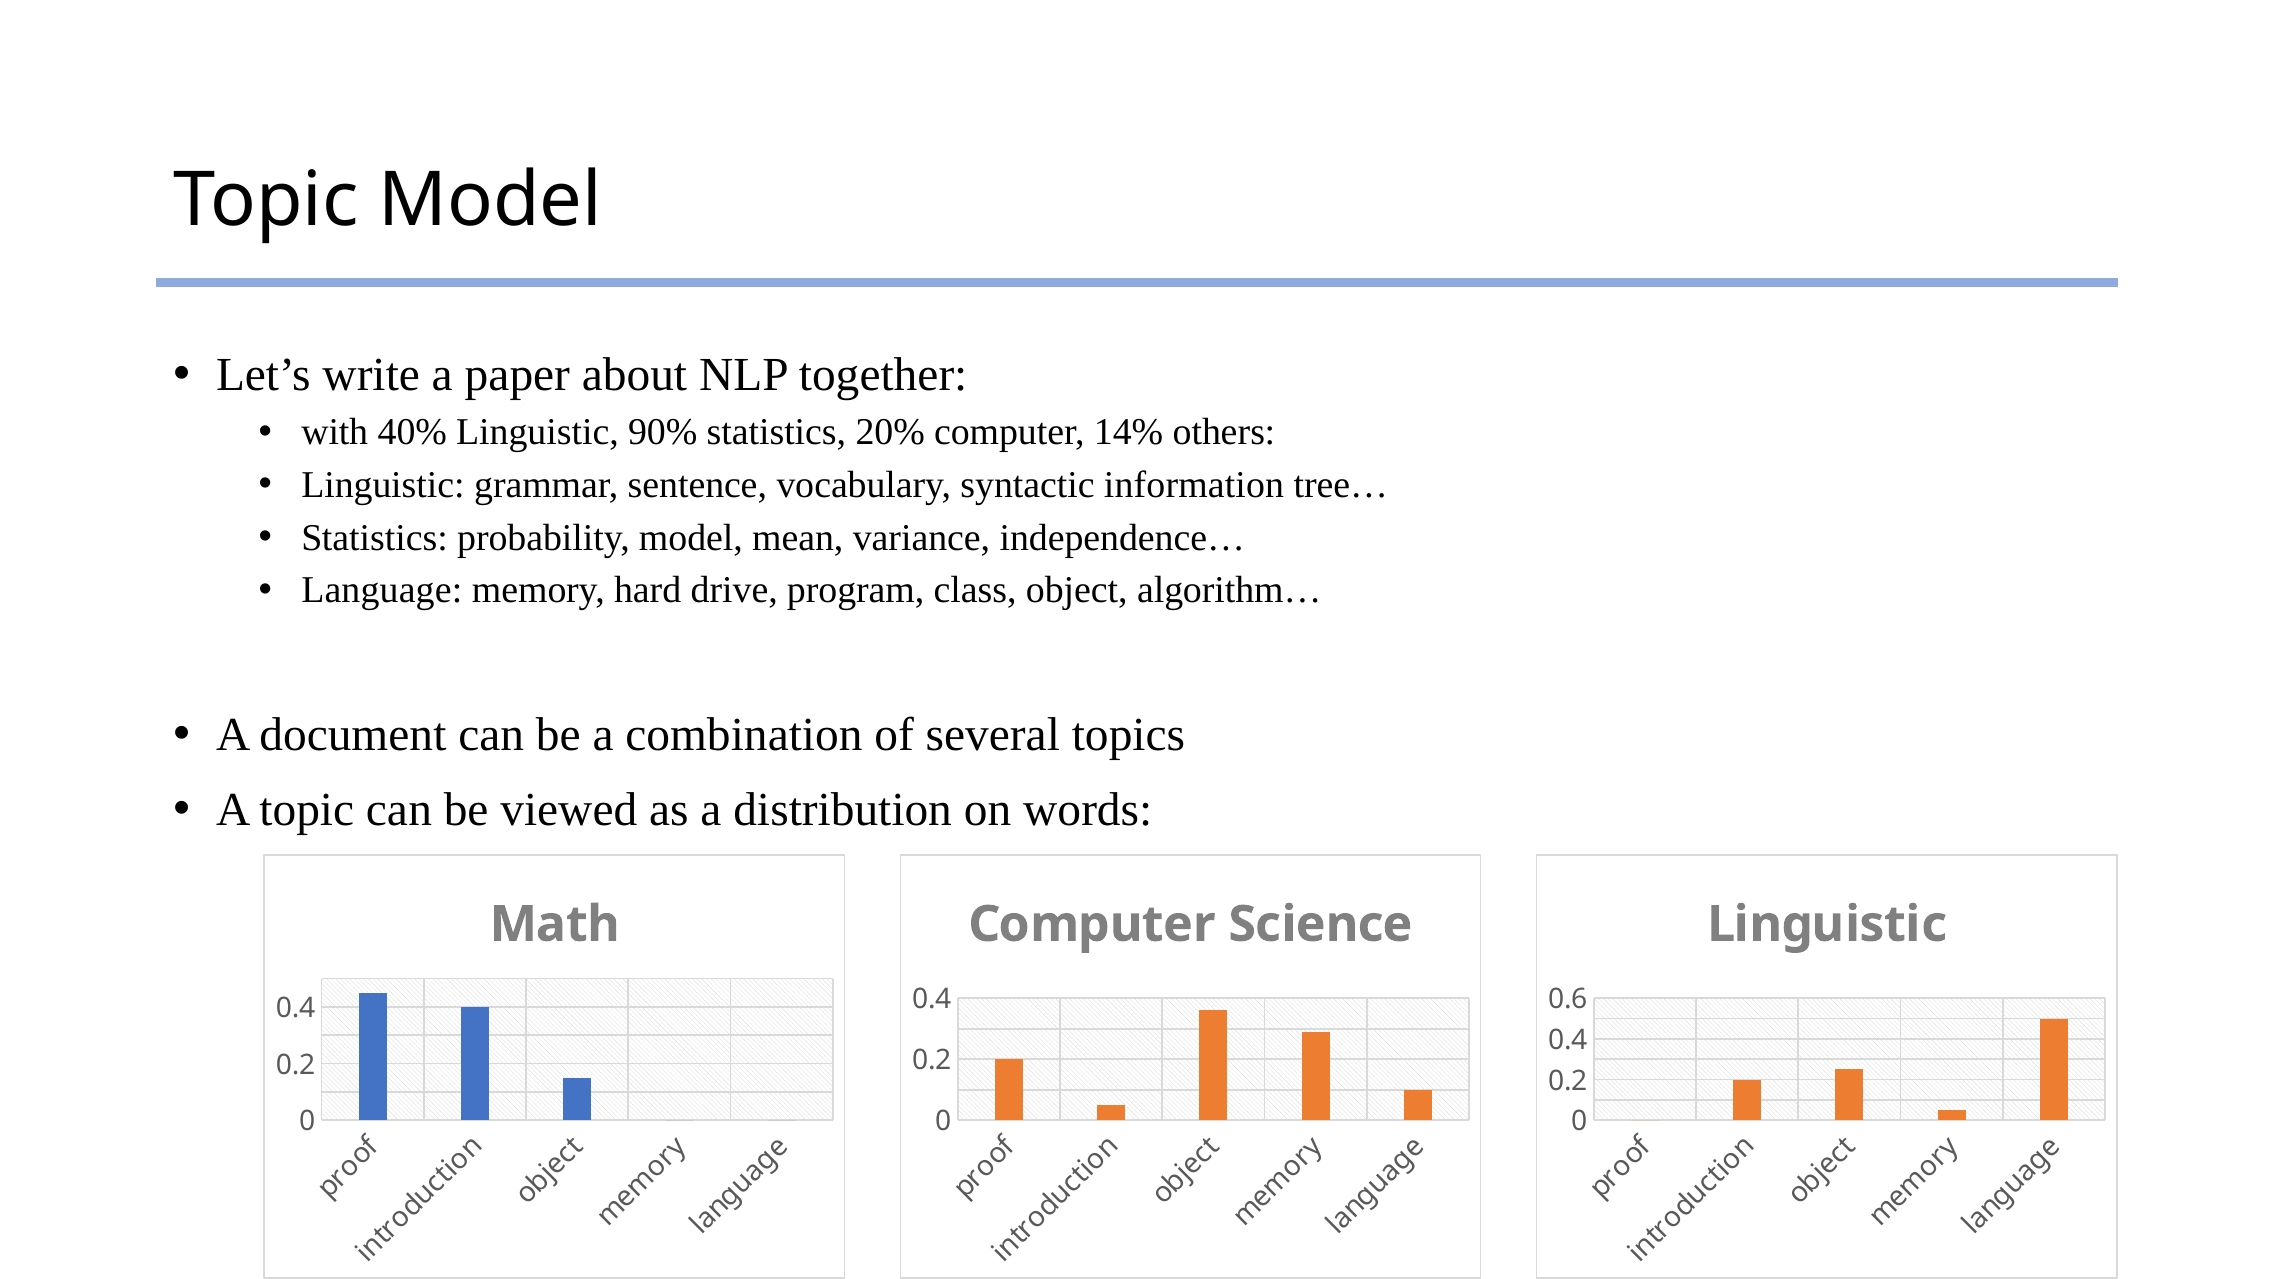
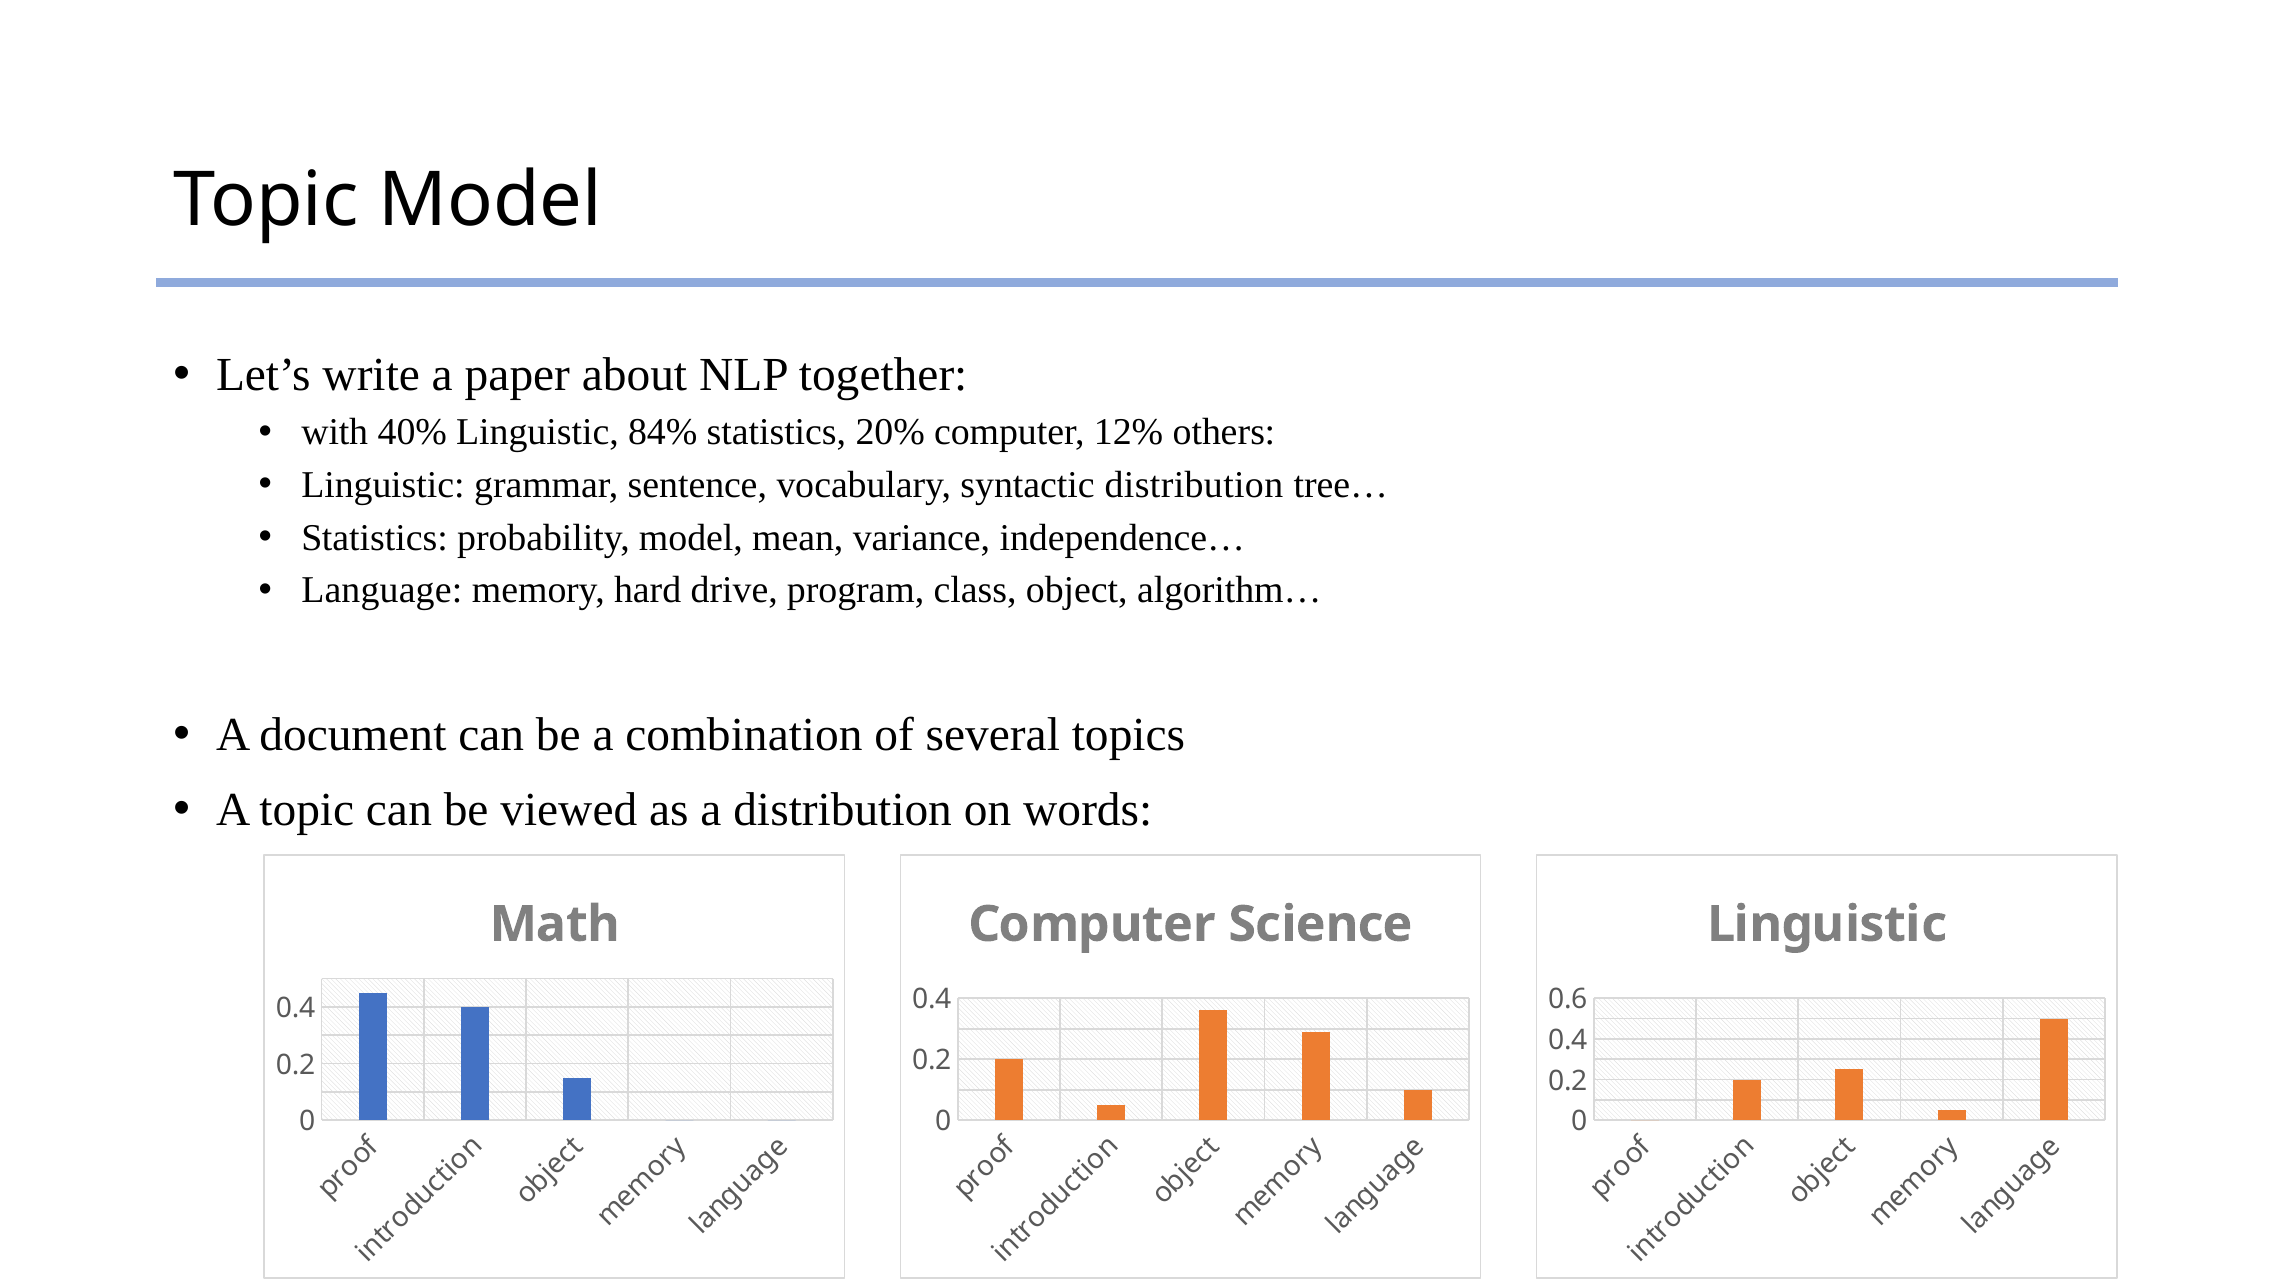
90%: 90% -> 84% (663, 432)
14%: 14% -> 12% (1129, 432)
syntactic information: information -> distribution (1194, 485)
